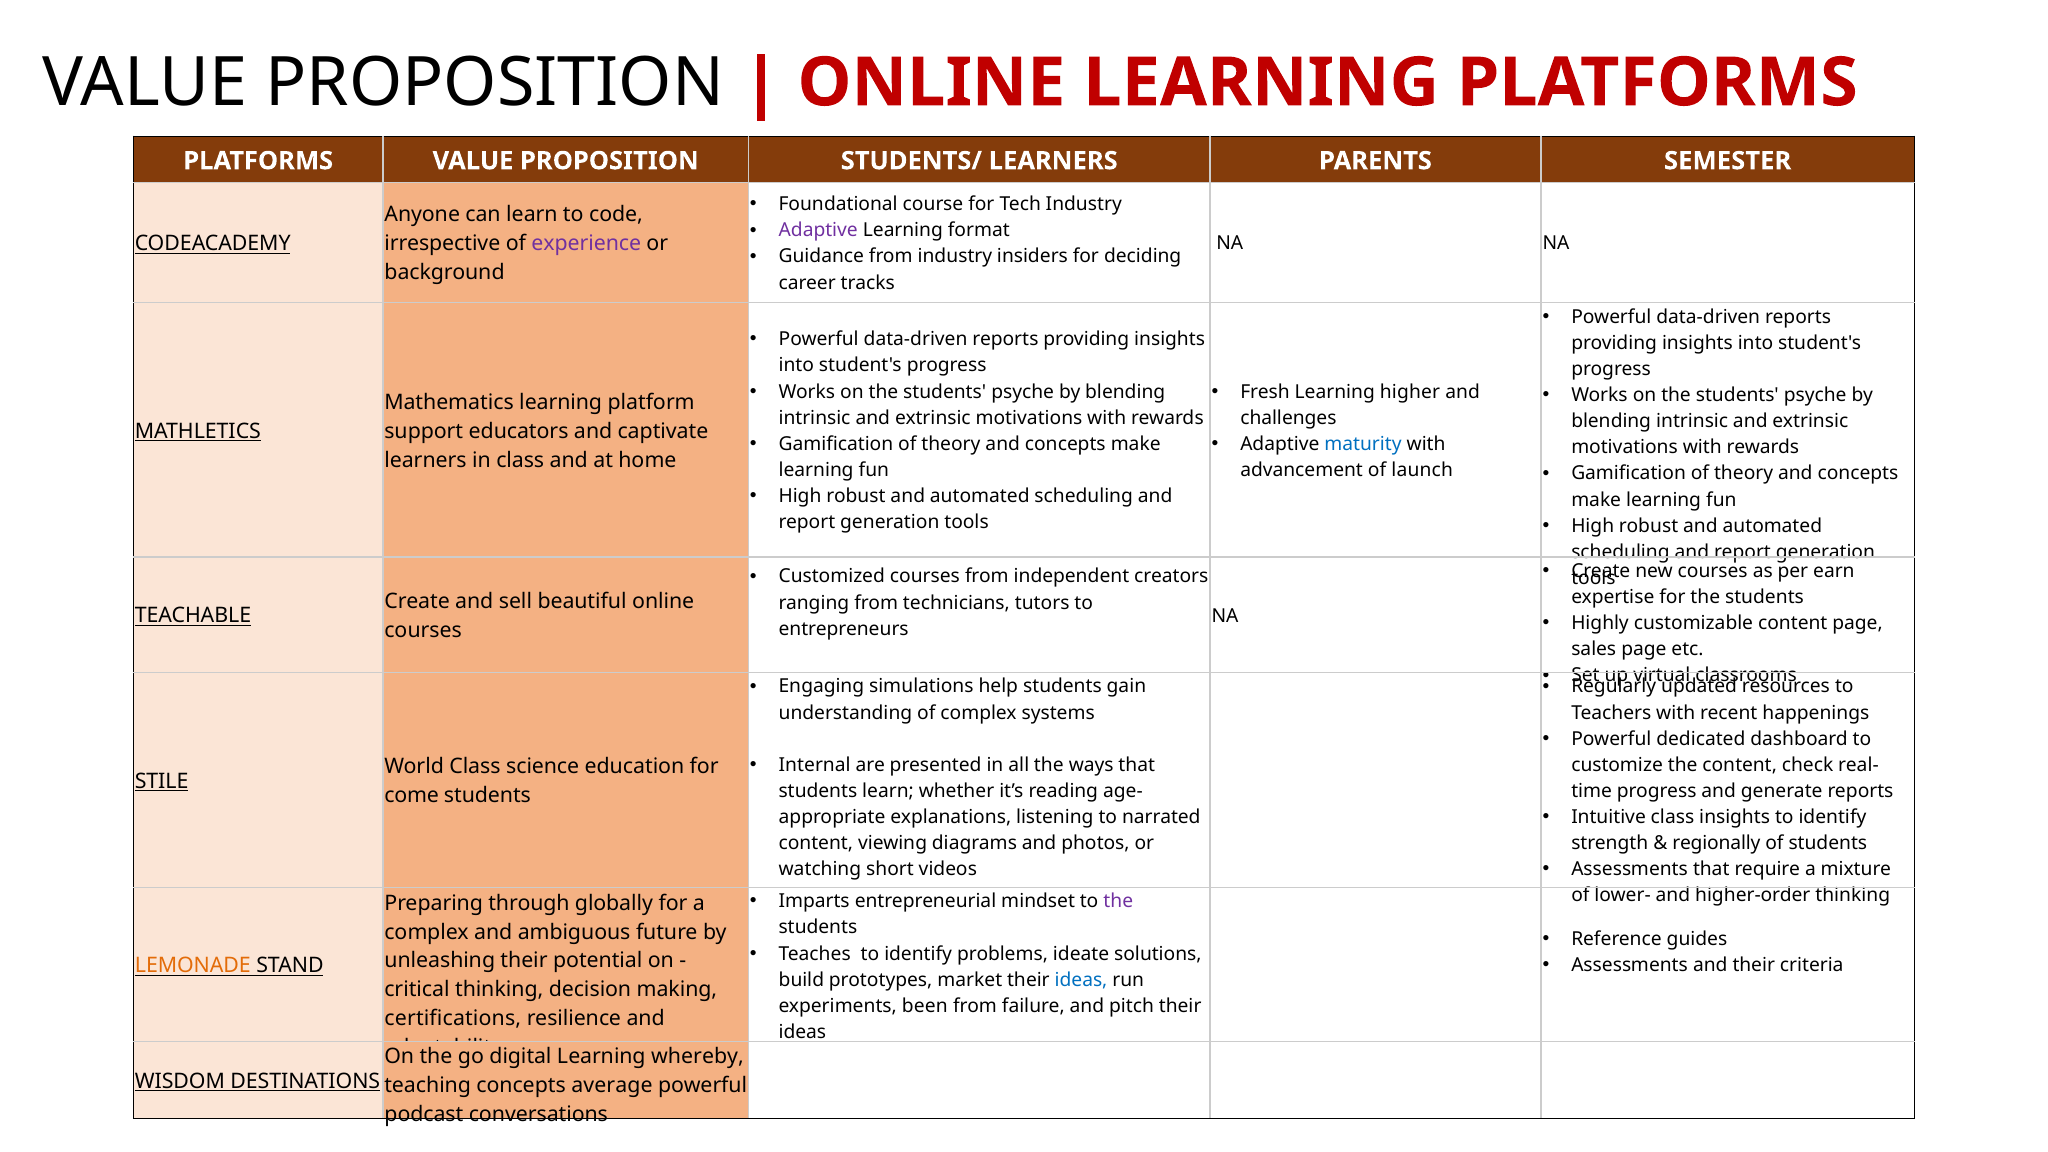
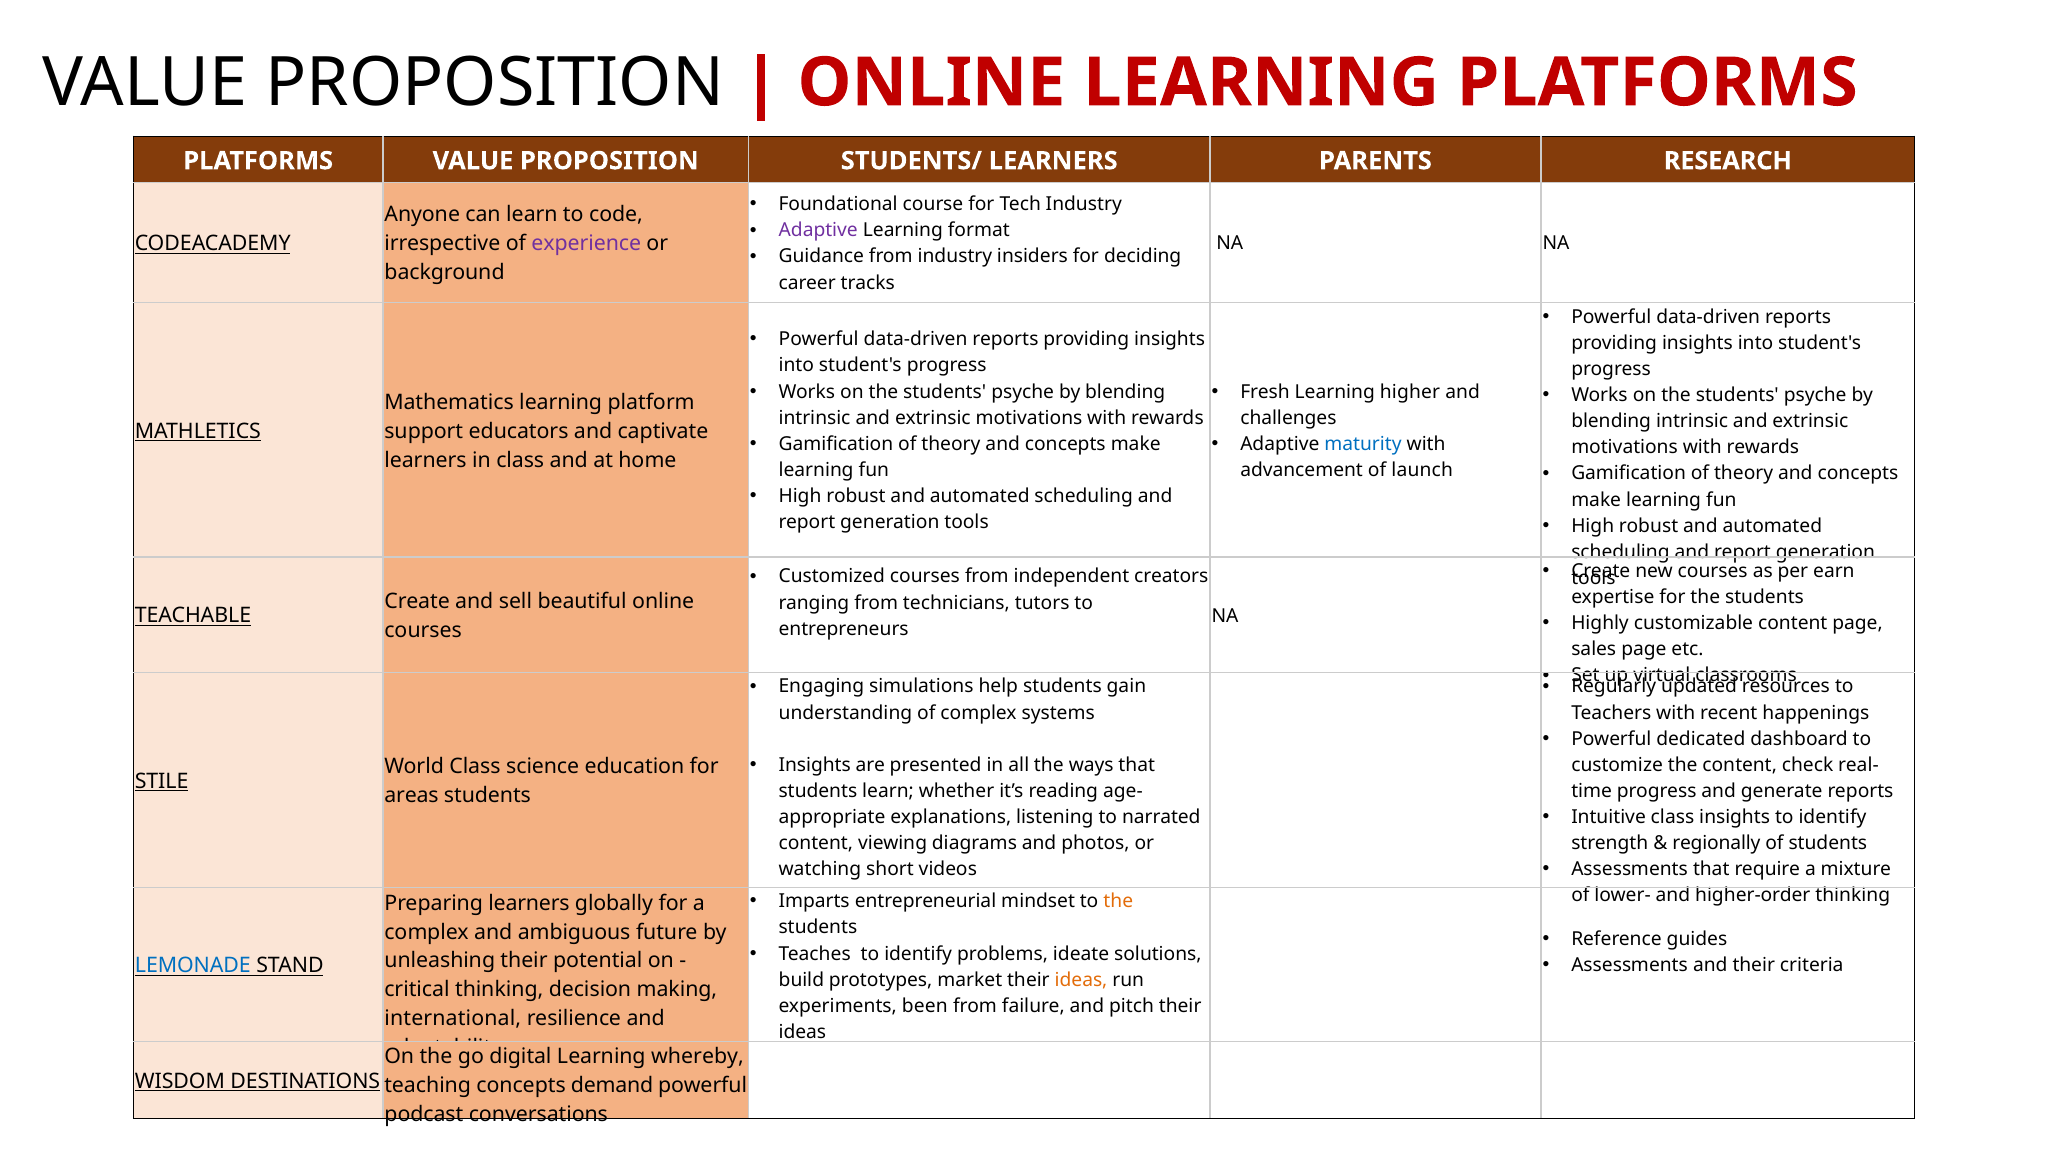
SEMESTER: SEMESTER -> RESEARCH (1728, 161)
Internal: Internal -> Insights (815, 765)
come: come -> areas (412, 796)
the colour: purple -> orange (1118, 901)
Preparing through: through -> learners (529, 903)
LEMONADE colour: orange -> blue (193, 966)
ideas colour: blue -> orange (1081, 980)
certifications: certifications -> international (453, 1019)
average: average -> demand (612, 1086)
